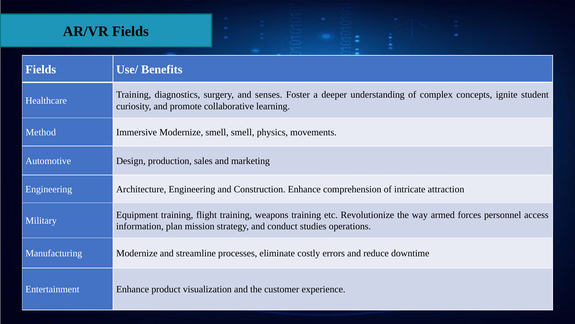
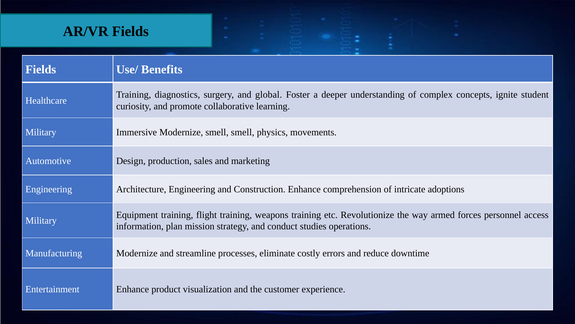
senses: senses -> global (269, 95)
Method: Method -> Military (41, 132)
attraction: attraction -> adoptions (446, 189)
